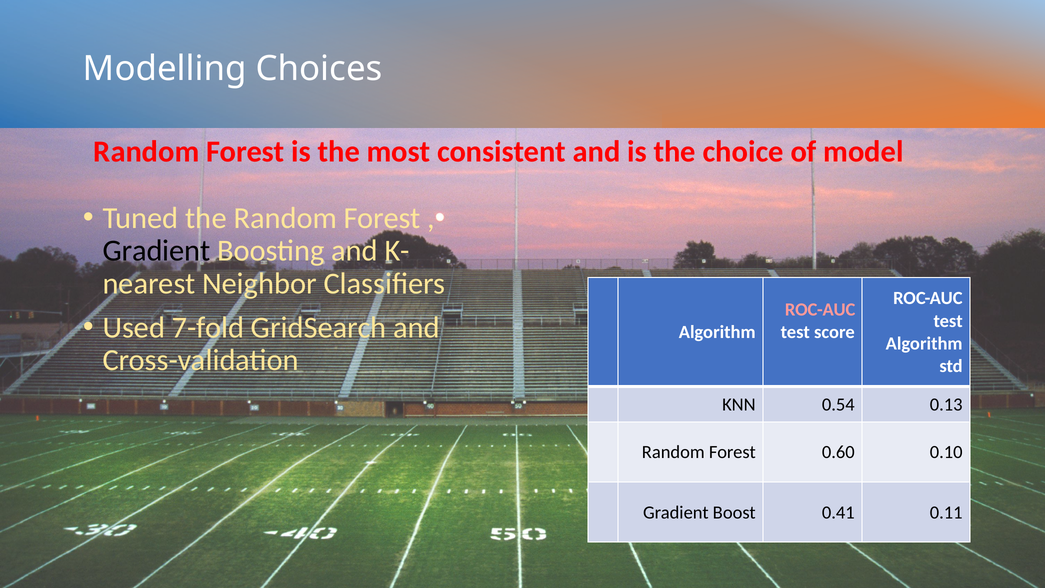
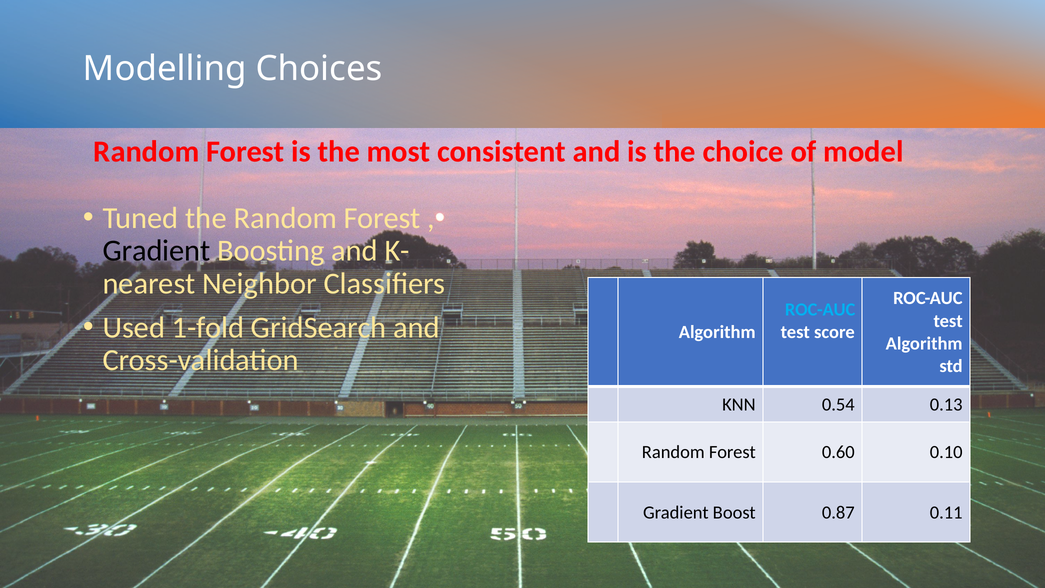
ROC-AUC colour: pink -> light blue (820, 310)
7-fold: 7-fold -> 1-fold (208, 327)
0.41: 0.41 -> 0.87 (838, 512)
